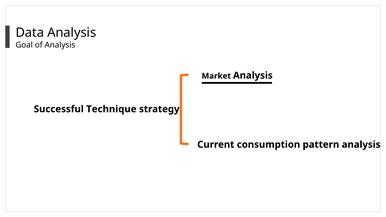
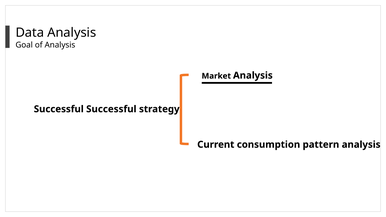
Successful Technique: Technique -> Successful (111, 109)
